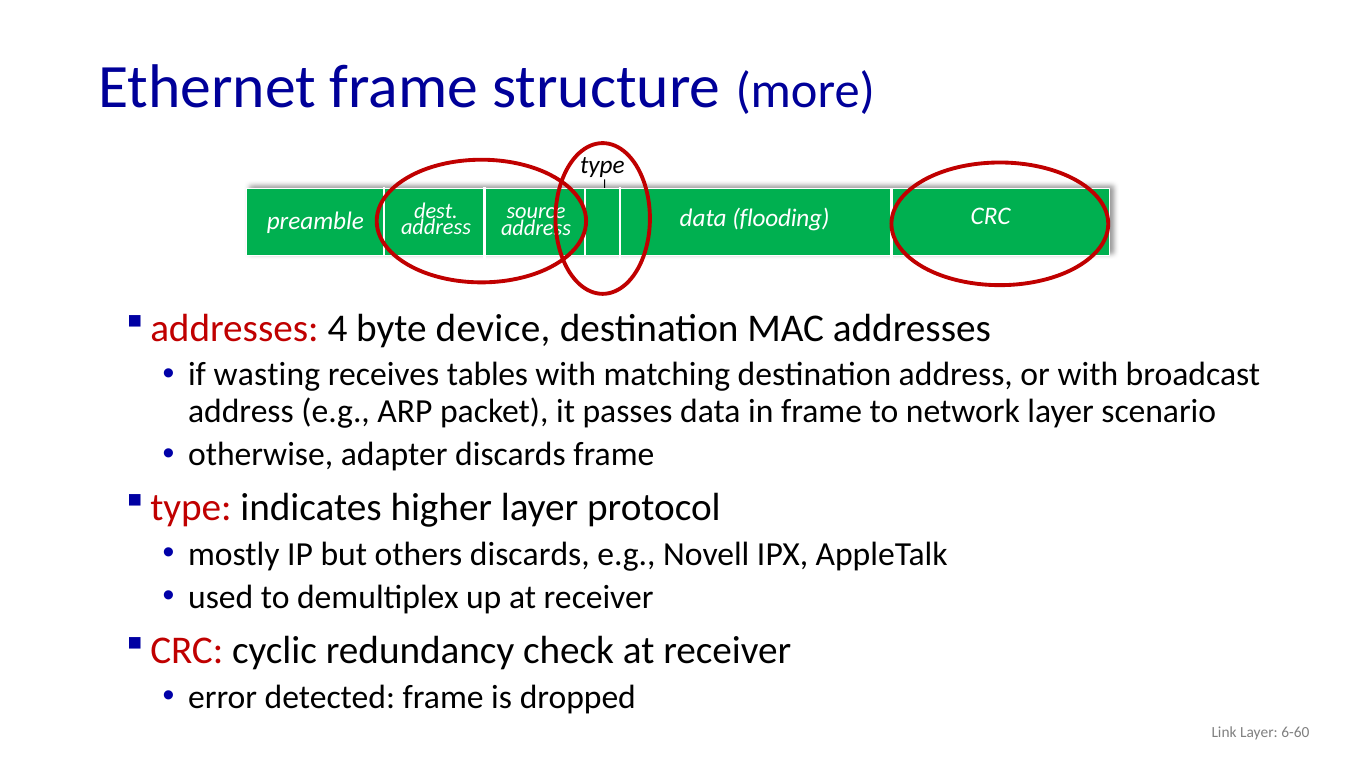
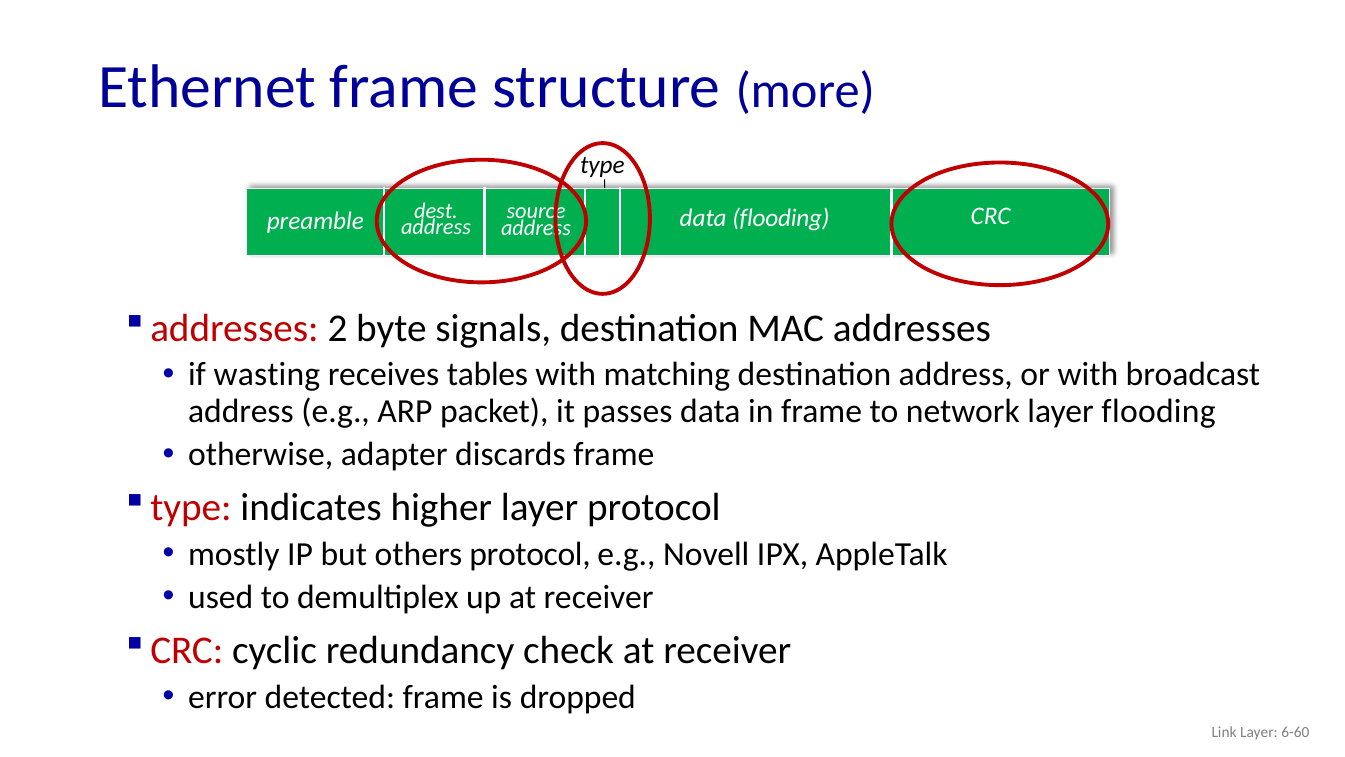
4: 4 -> 2 (337, 328)
device: device -> signals (493, 328)
layer scenario: scenario -> flooding (1159, 411)
others discards: discards -> protocol (530, 554)
